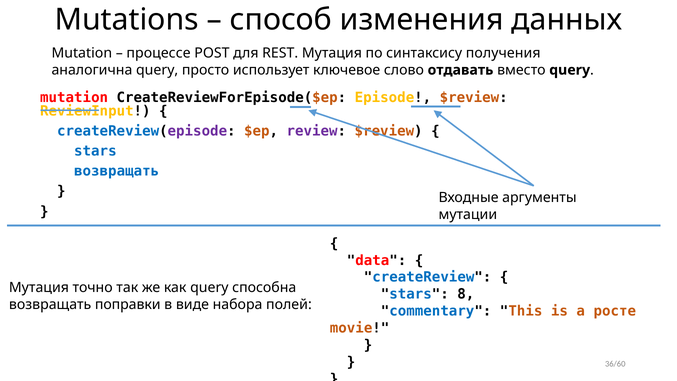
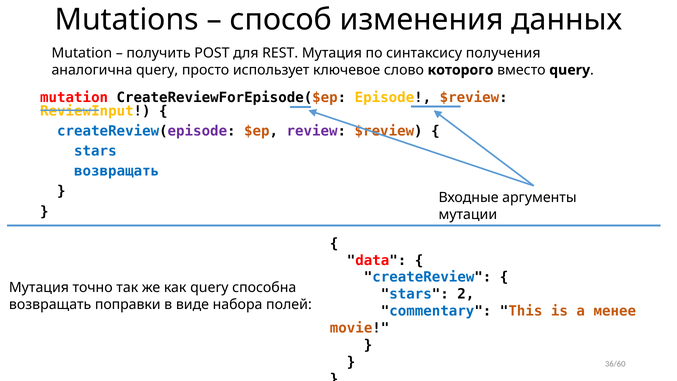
процессе: процессе -> получить (159, 53)
отдавать: отдавать -> которого (461, 70)
8: 8 -> 2 (466, 294)
росте: росте -> менее (615, 311)
